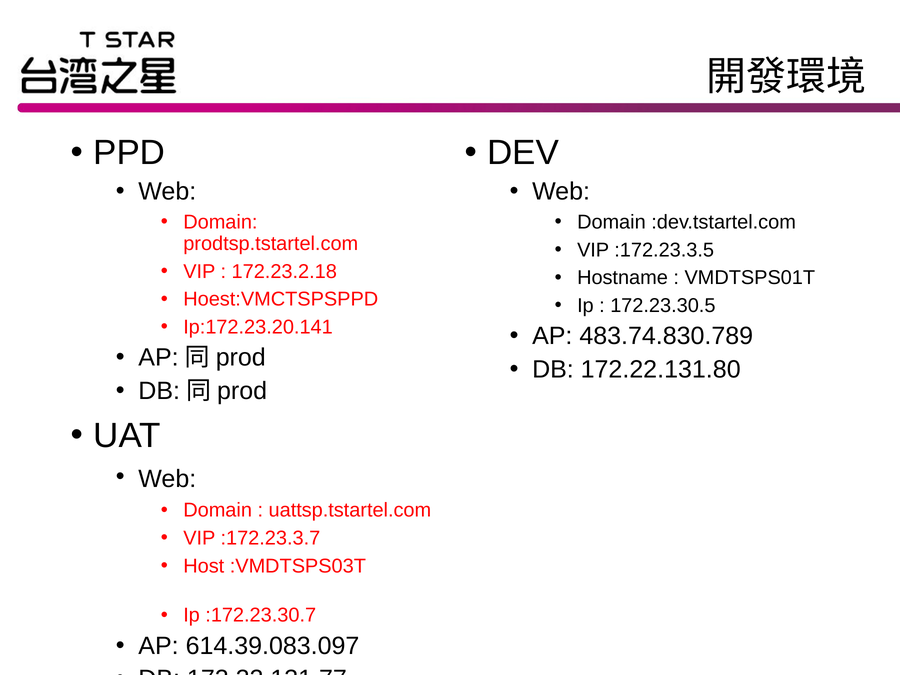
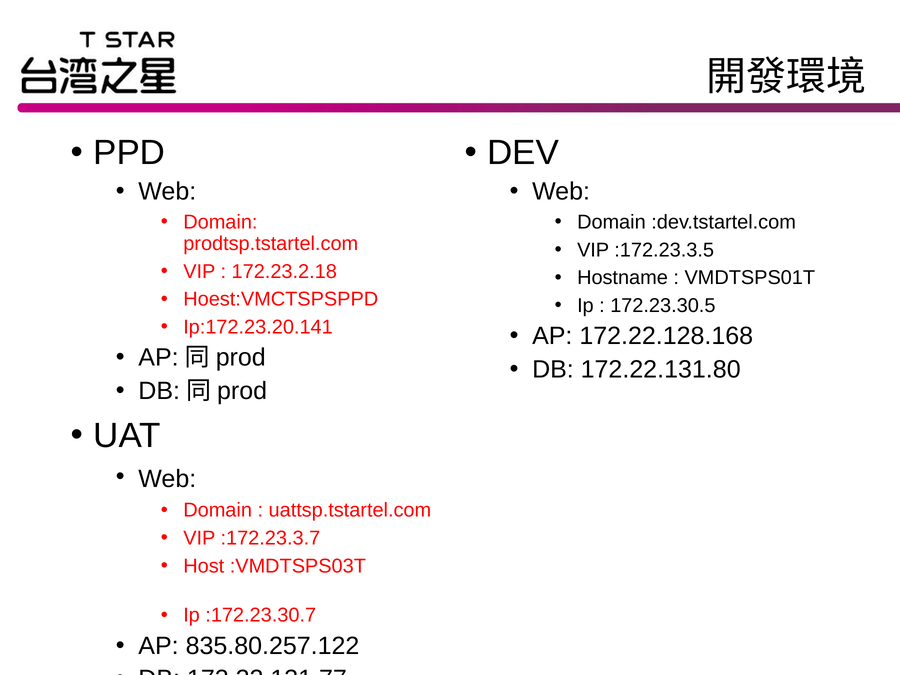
483.74.830.789: 483.74.830.789 -> 172.22.128.168 (666, 336)
614.39.083.097: 614.39.083.097 -> 835.80.257.122 (273, 646)
